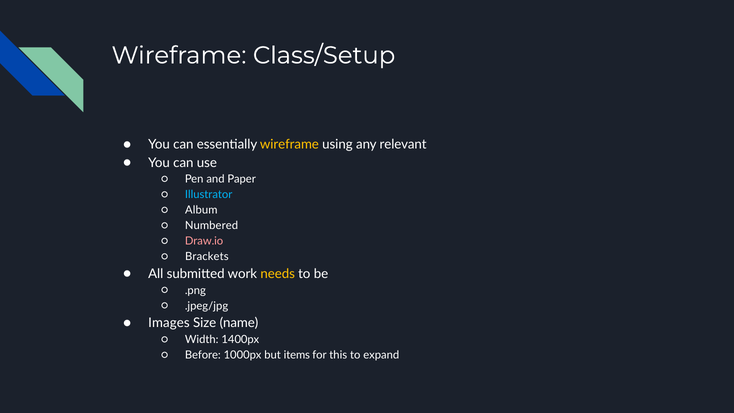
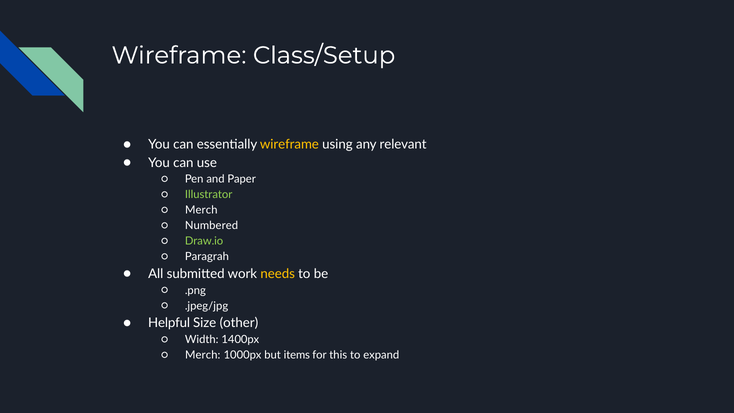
Illustrator colour: light blue -> light green (209, 195)
Album: Album -> Merch (201, 210)
Draw.io colour: pink -> light green (204, 241)
Brackets: Brackets -> Paragrah (207, 257)
Images: Images -> Helpful (169, 323)
name: name -> other (239, 323)
Before: Before -> Merch (203, 355)
